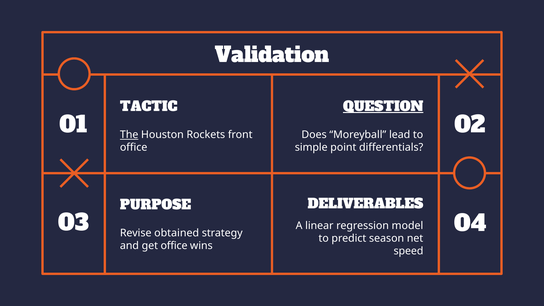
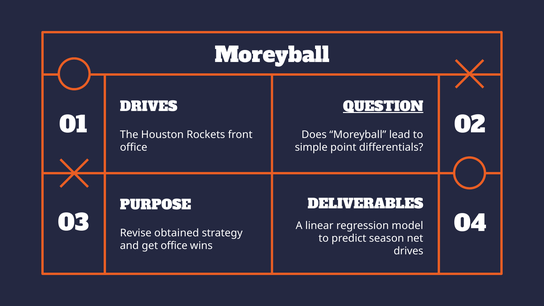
Validation: Validation -> Moreyball (272, 55)
TACTIC: TACTIC -> DRIVES (149, 107)
The underline: present -> none (129, 135)
speed: speed -> drives (408, 251)
